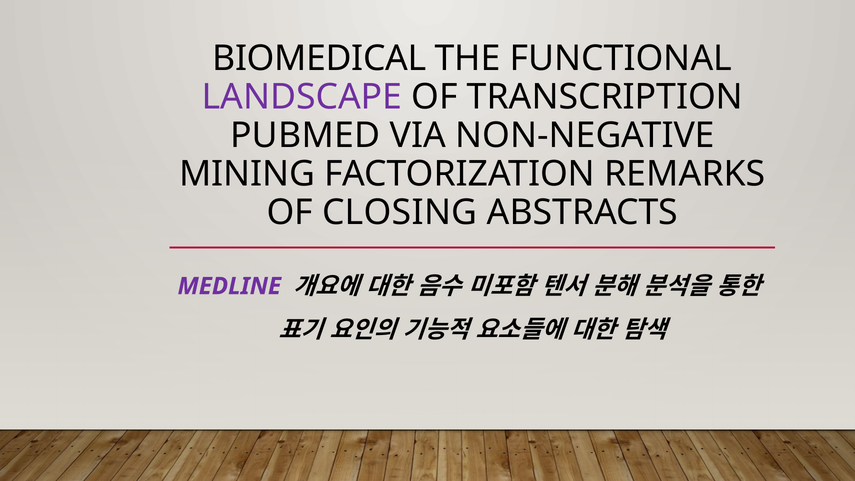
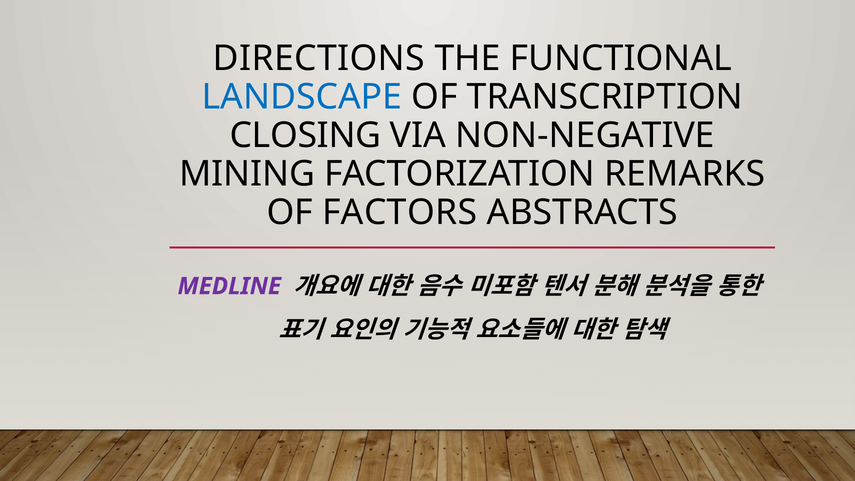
BIOMEDICAL: BIOMEDICAL -> DIRECTIONS (319, 59)
LANDSCAPE colour: purple -> blue (302, 97)
PUBMED: PUBMED -> CLOSING (306, 136)
CLOSING: CLOSING -> FACTORS (400, 212)
